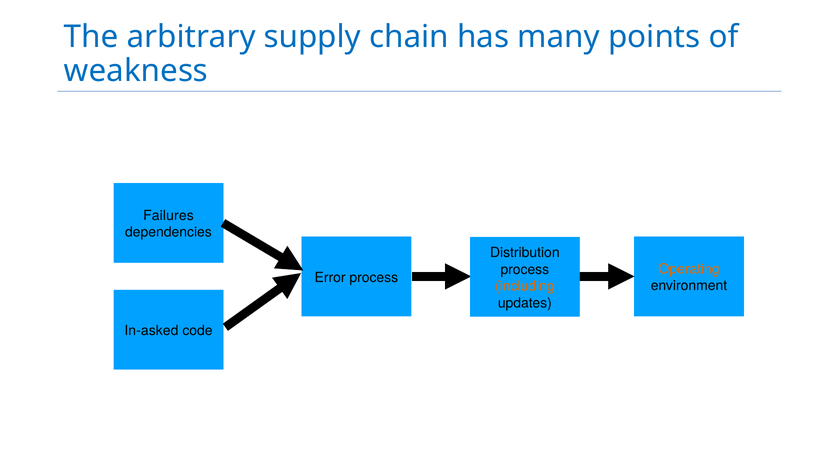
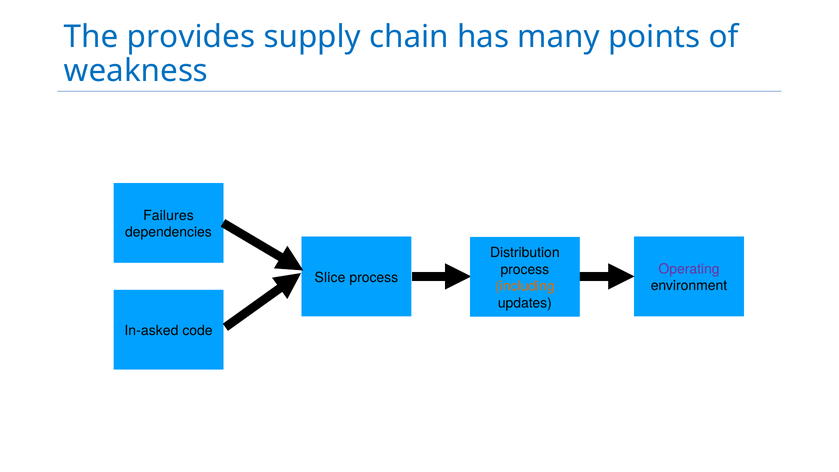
arbitrary: arbitrary -> provides (191, 37)
Operating colour: orange -> purple (689, 269)
Error: Error -> Slice (330, 277)
